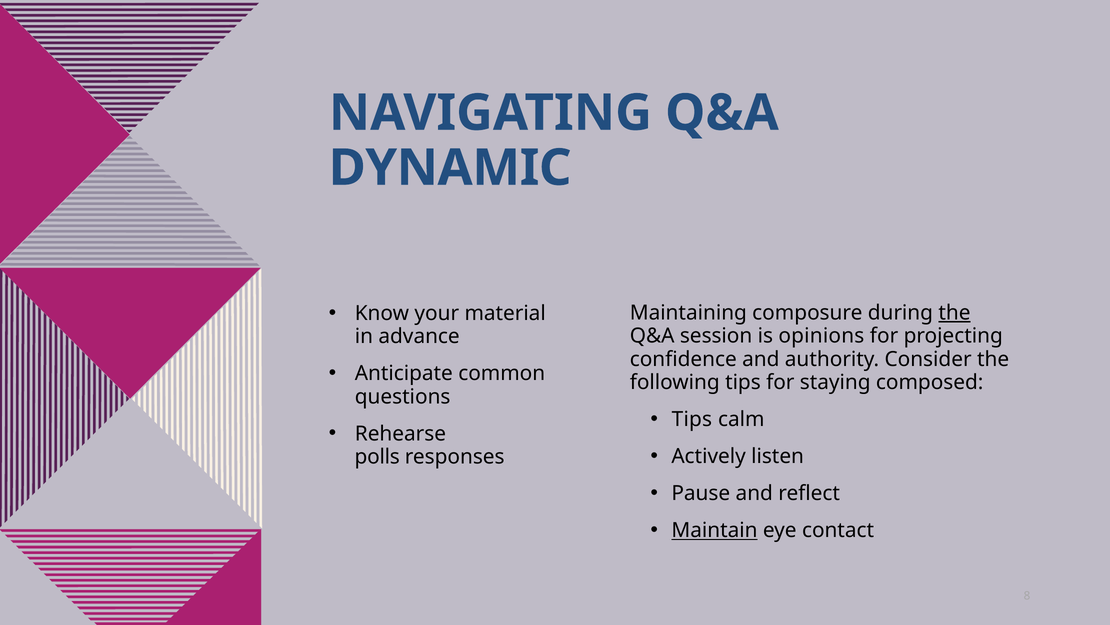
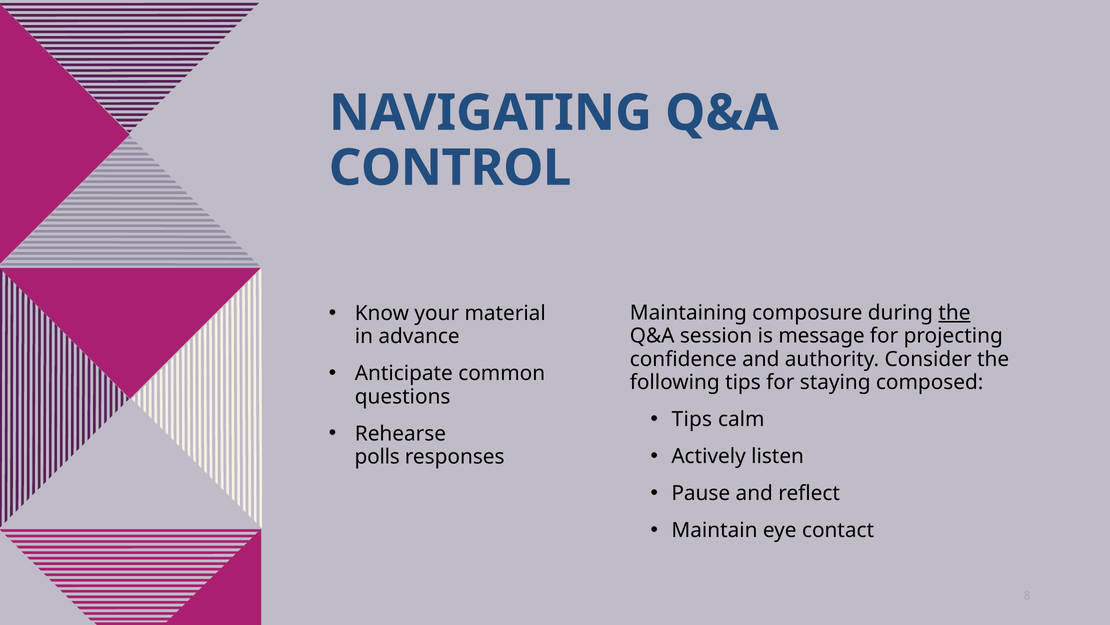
DYNAMIC: DYNAMIC -> CONTROL (450, 168)
opinions: opinions -> message (822, 336)
Maintain underline: present -> none (714, 530)
